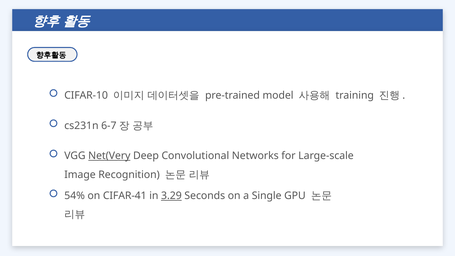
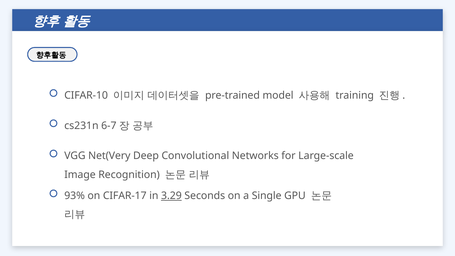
Net(Very underline: present -> none (109, 156)
54%: 54% -> 93% (75, 196)
CIFAR-41: CIFAR-41 -> CIFAR-17 (125, 196)
